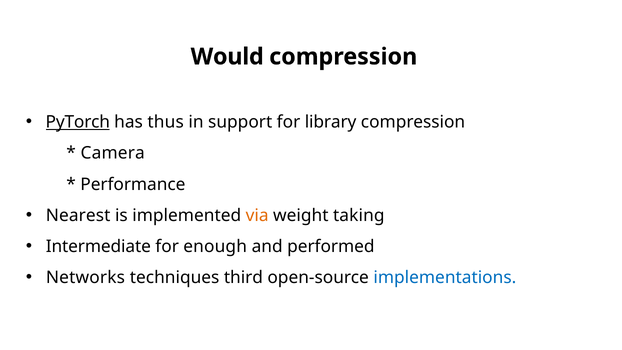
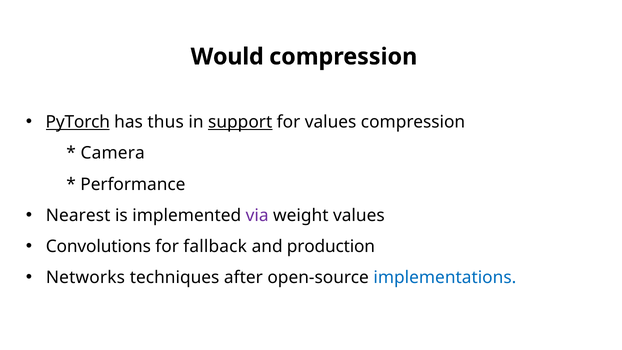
support underline: none -> present (240, 122)
for library: library -> values (331, 122)
via colour: orange -> purple (257, 215)
weight taking: taking -> values (359, 215)
Intermediate: Intermediate -> Convolutions (98, 246)
enough: enough -> fallback (215, 246)
performed: performed -> production (331, 246)
third: third -> after (243, 278)
